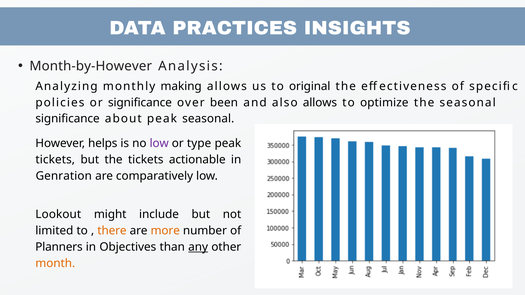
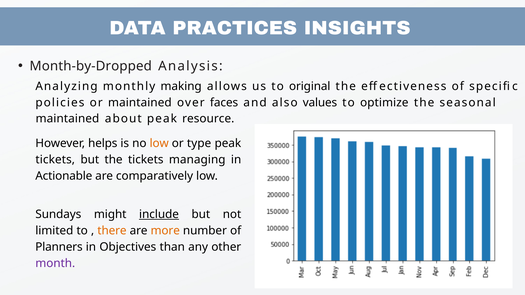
Month-by-However: Month-by-However -> Month-by-Dropped (91, 66)
or significance: significance -> maintained (140, 103)
been: been -> faces (224, 103)
also allows: allows -> values (320, 103)
significance: significance -> maintained (67, 119)
peak seasonal: seasonal -> resource (208, 119)
low colour: purple -> orange (159, 144)
actionable: actionable -> managing (197, 160)
Genration: Genration -> Actionable (64, 176)
Lookout: Lookout -> Sundays (58, 214)
include underline: none -> present (159, 214)
any underline: present -> none (198, 247)
month colour: orange -> purple (55, 264)
